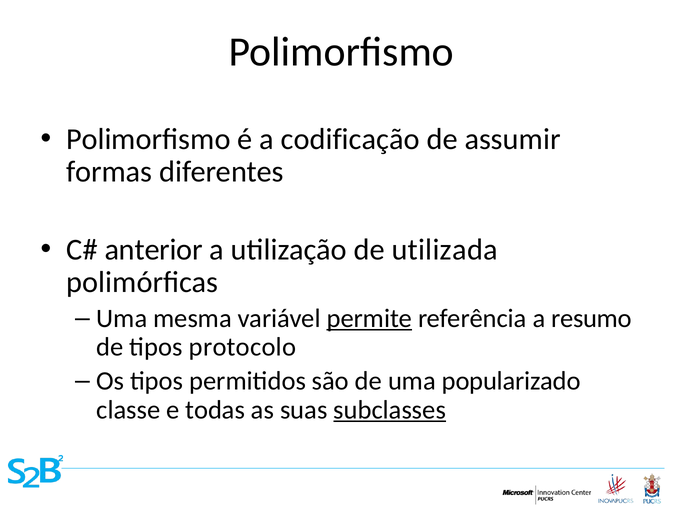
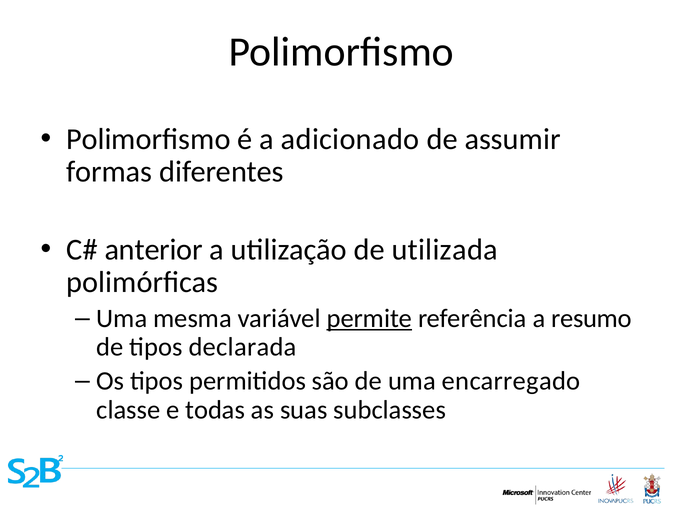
codificação: codificação -> adicionado (350, 139)
protocolo: protocolo -> declarada (243, 347)
popularizado: popularizado -> encarregado (511, 381)
subclasses underline: present -> none (390, 410)
